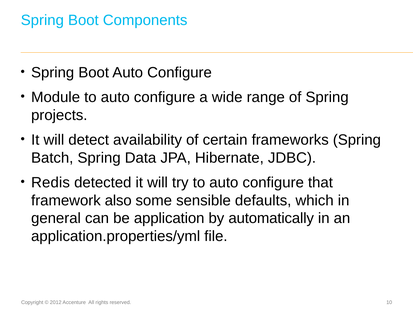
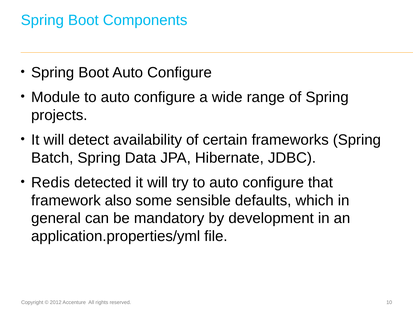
application: application -> mandatory (169, 218)
automatically: automatically -> development (271, 218)
